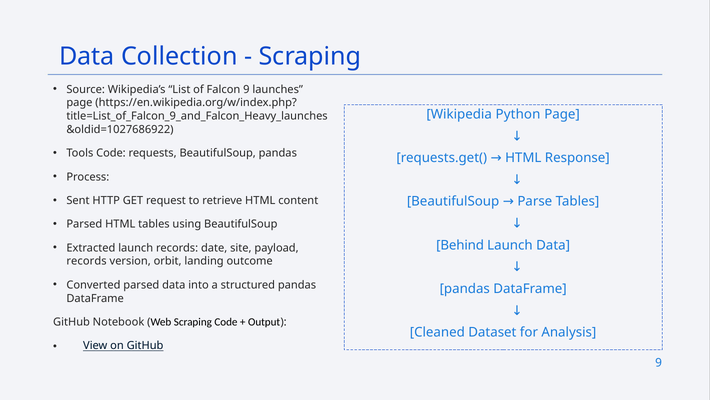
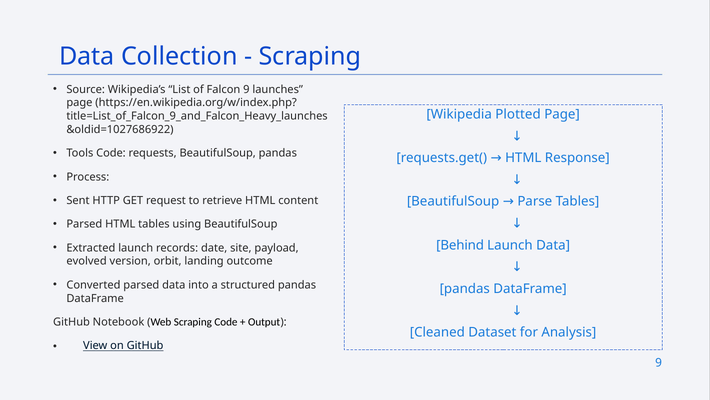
Python: Python -> Plotted (518, 114)
records: records -> evolved (87, 261)
